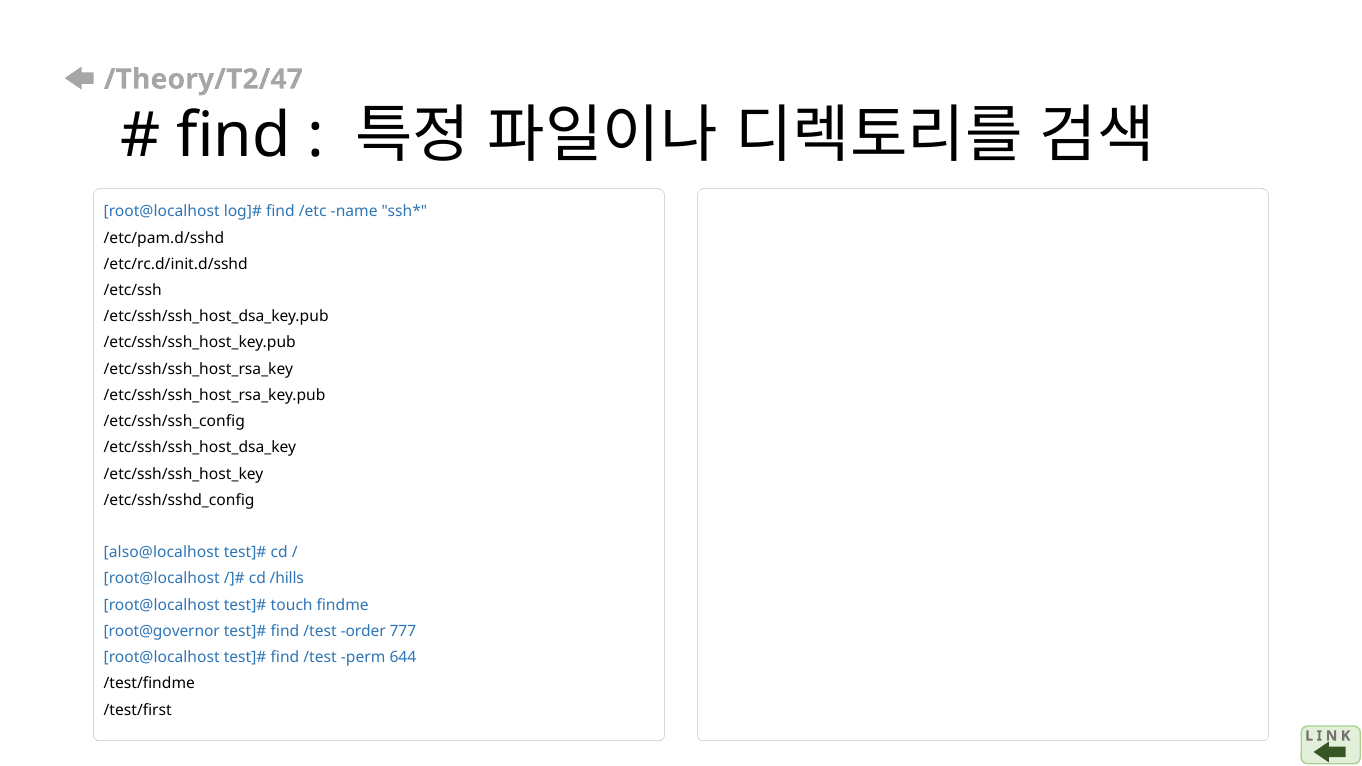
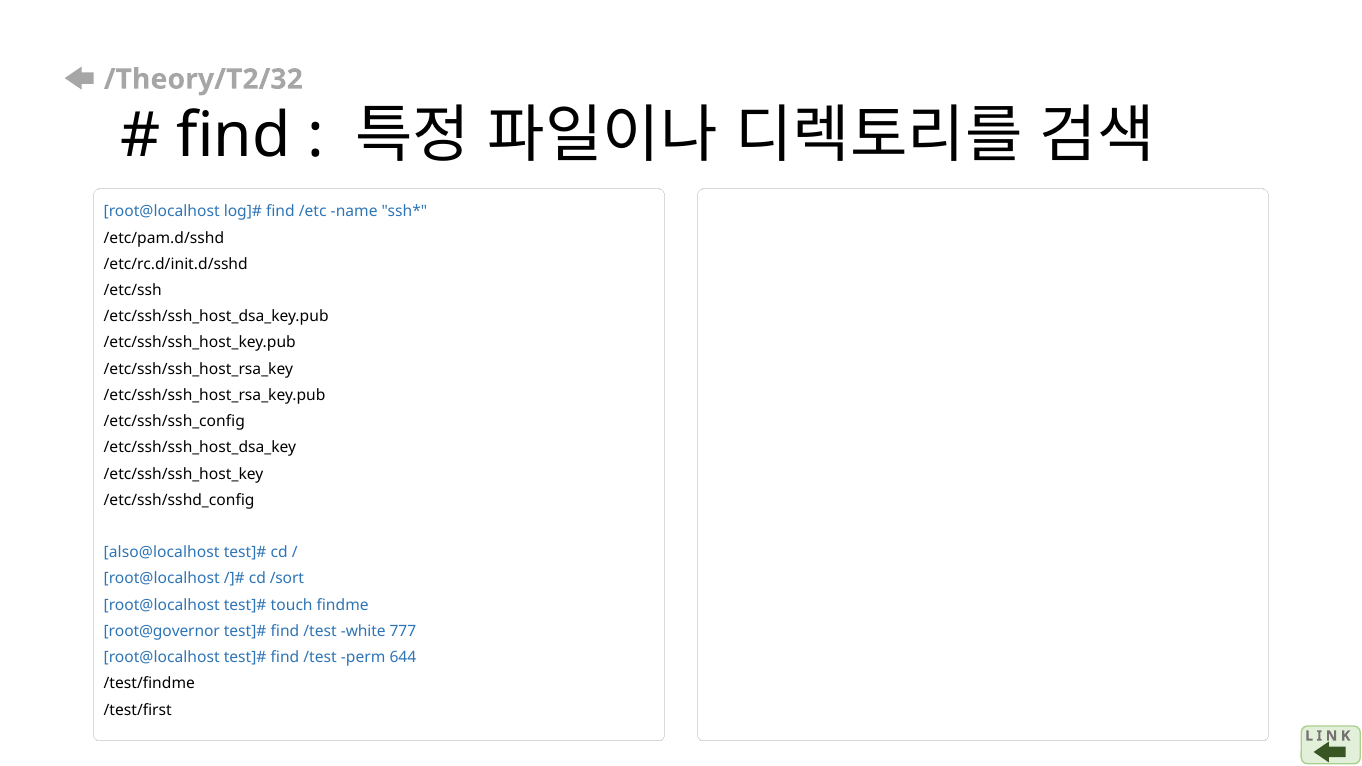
/Theory/T2/47: /Theory/T2/47 -> /Theory/T2/32 (203, 79)
/hills: /hills -> /sort (287, 579)
order: order -> white (363, 631)
